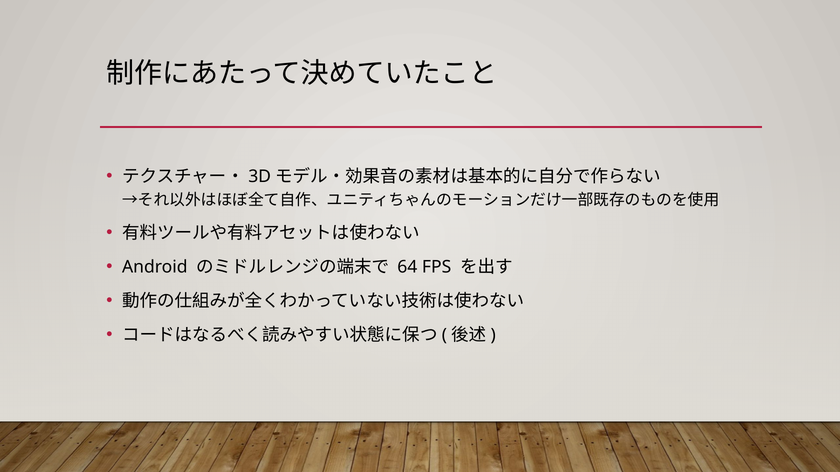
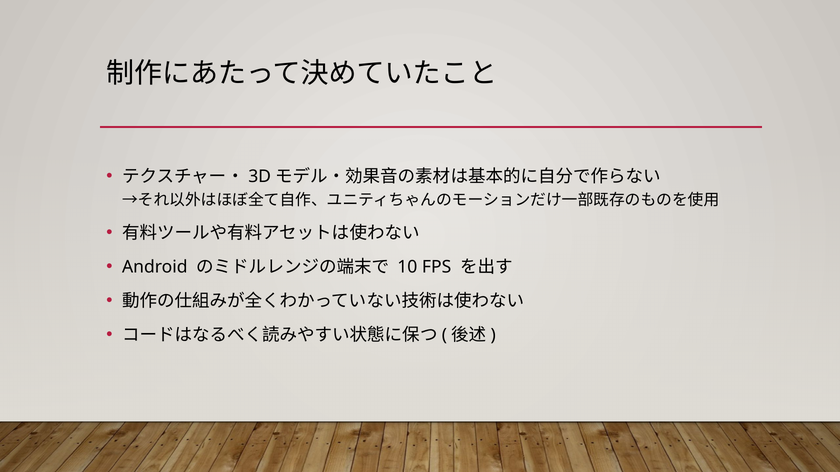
64: 64 -> 10 (407, 267)
